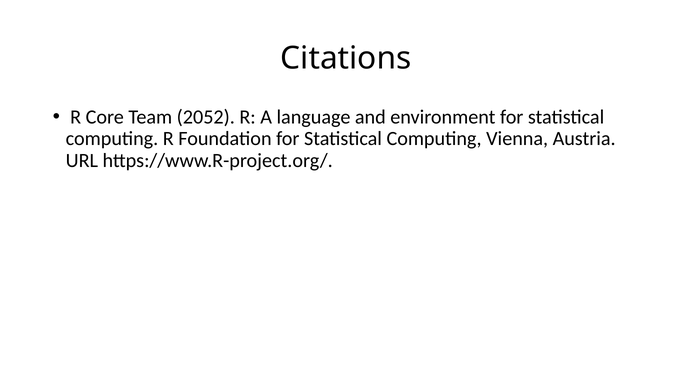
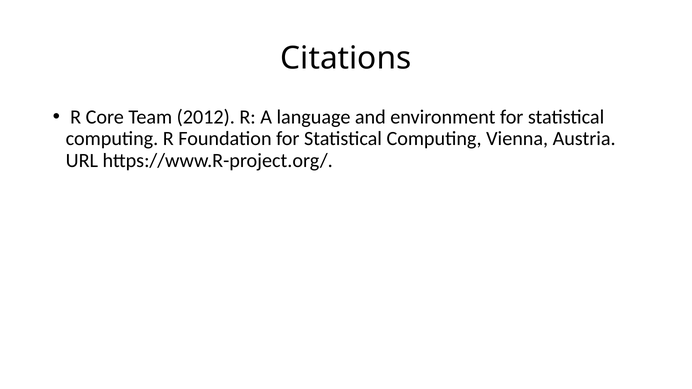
2052: 2052 -> 2012 (206, 117)
